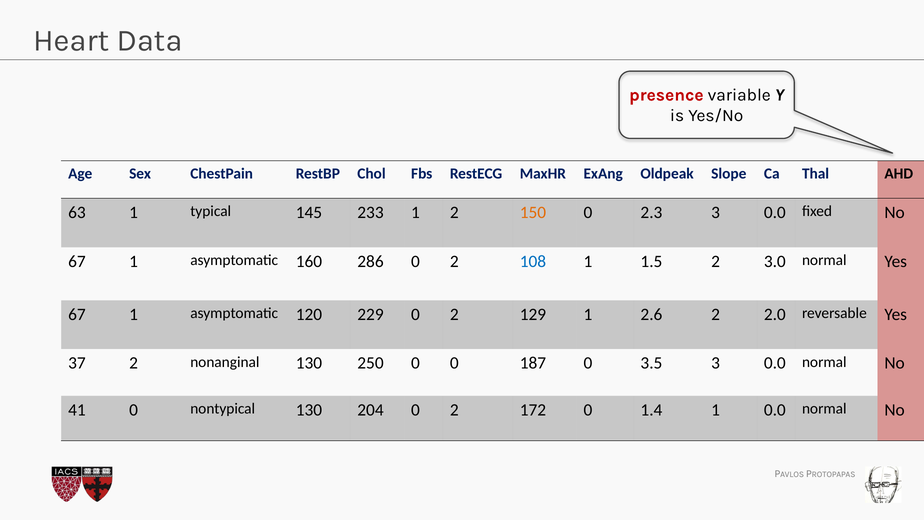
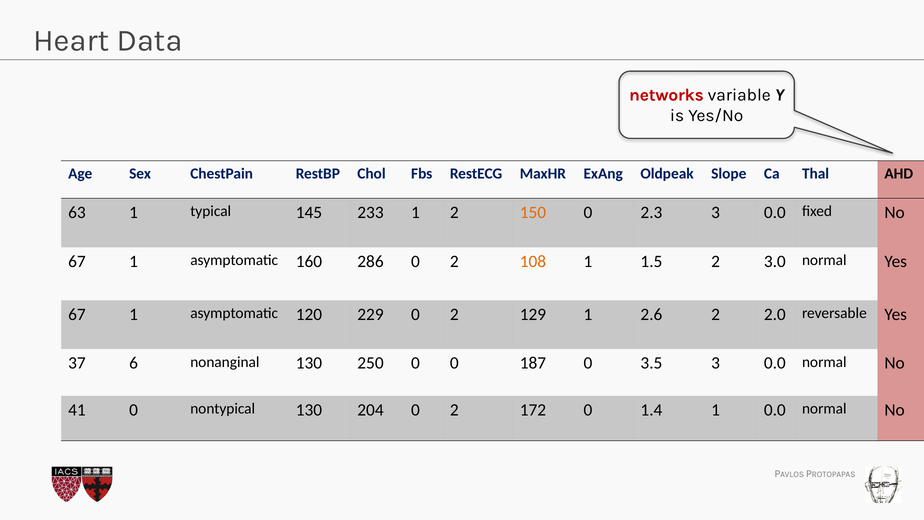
presence: presence -> networks (666, 95)
108 colour: blue -> orange (533, 261)
37 2: 2 -> 6 (134, 363)
